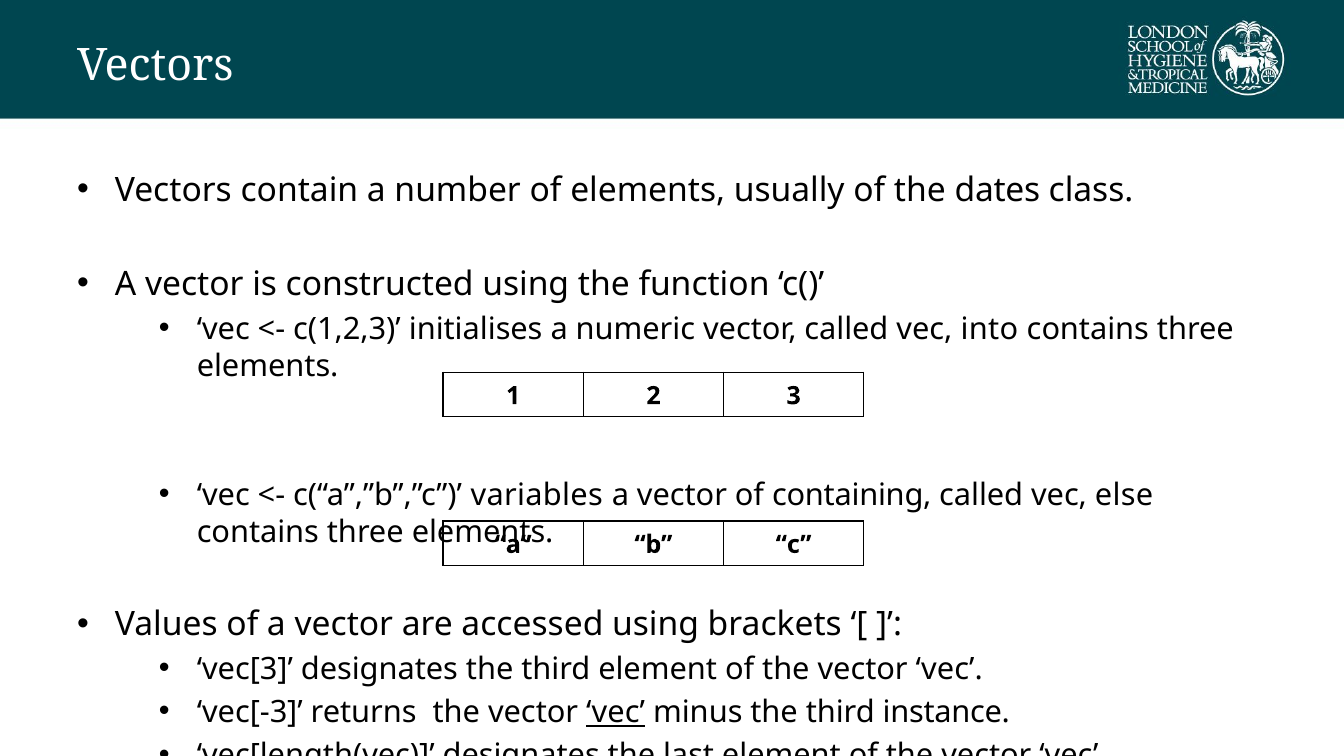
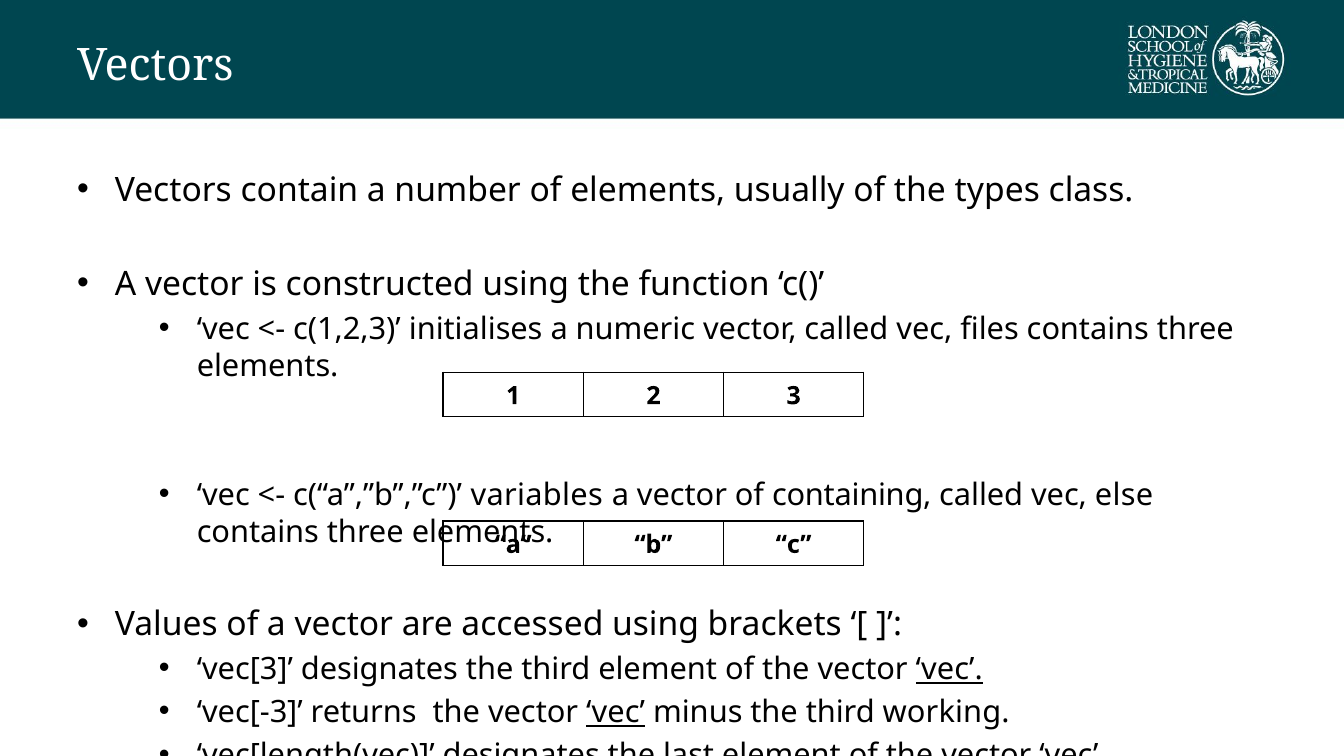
dates: dates -> types (997, 190)
into: into -> files (990, 329)
vec underline: none -> present (949, 669)
instance: instance -> working (946, 712)
